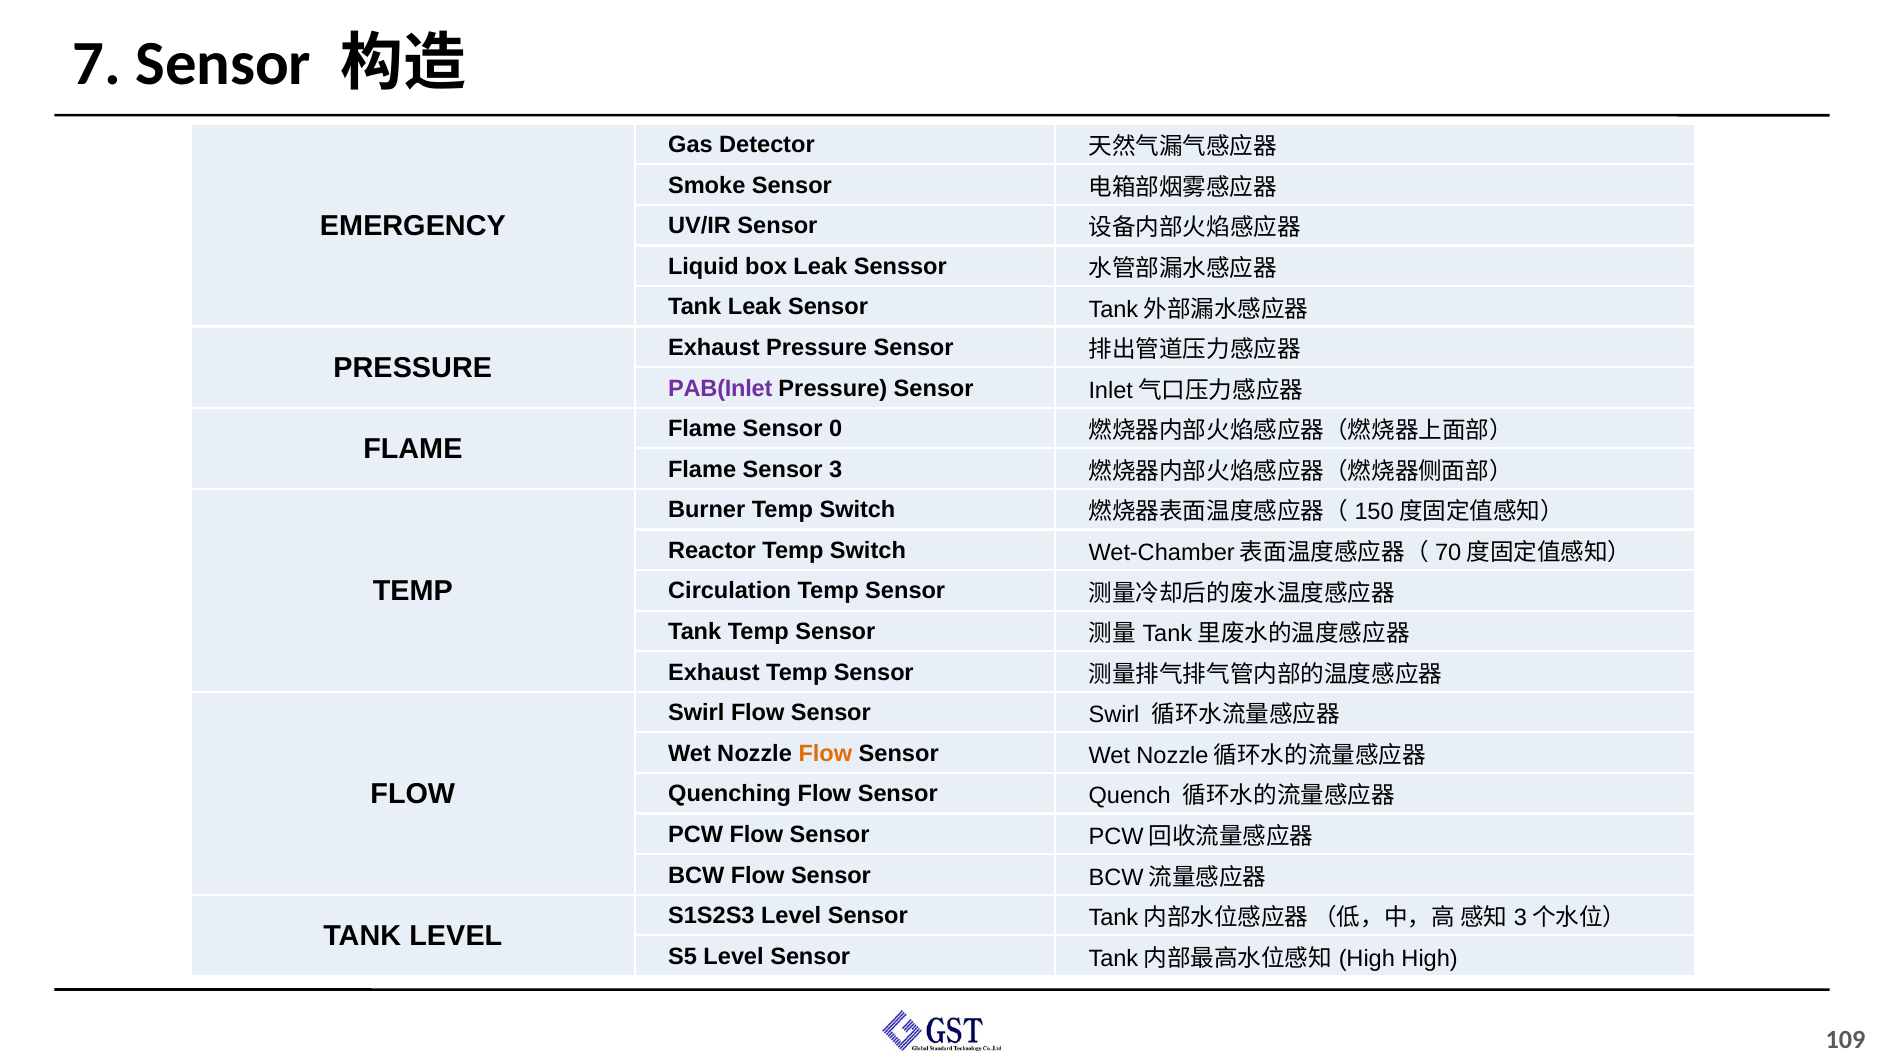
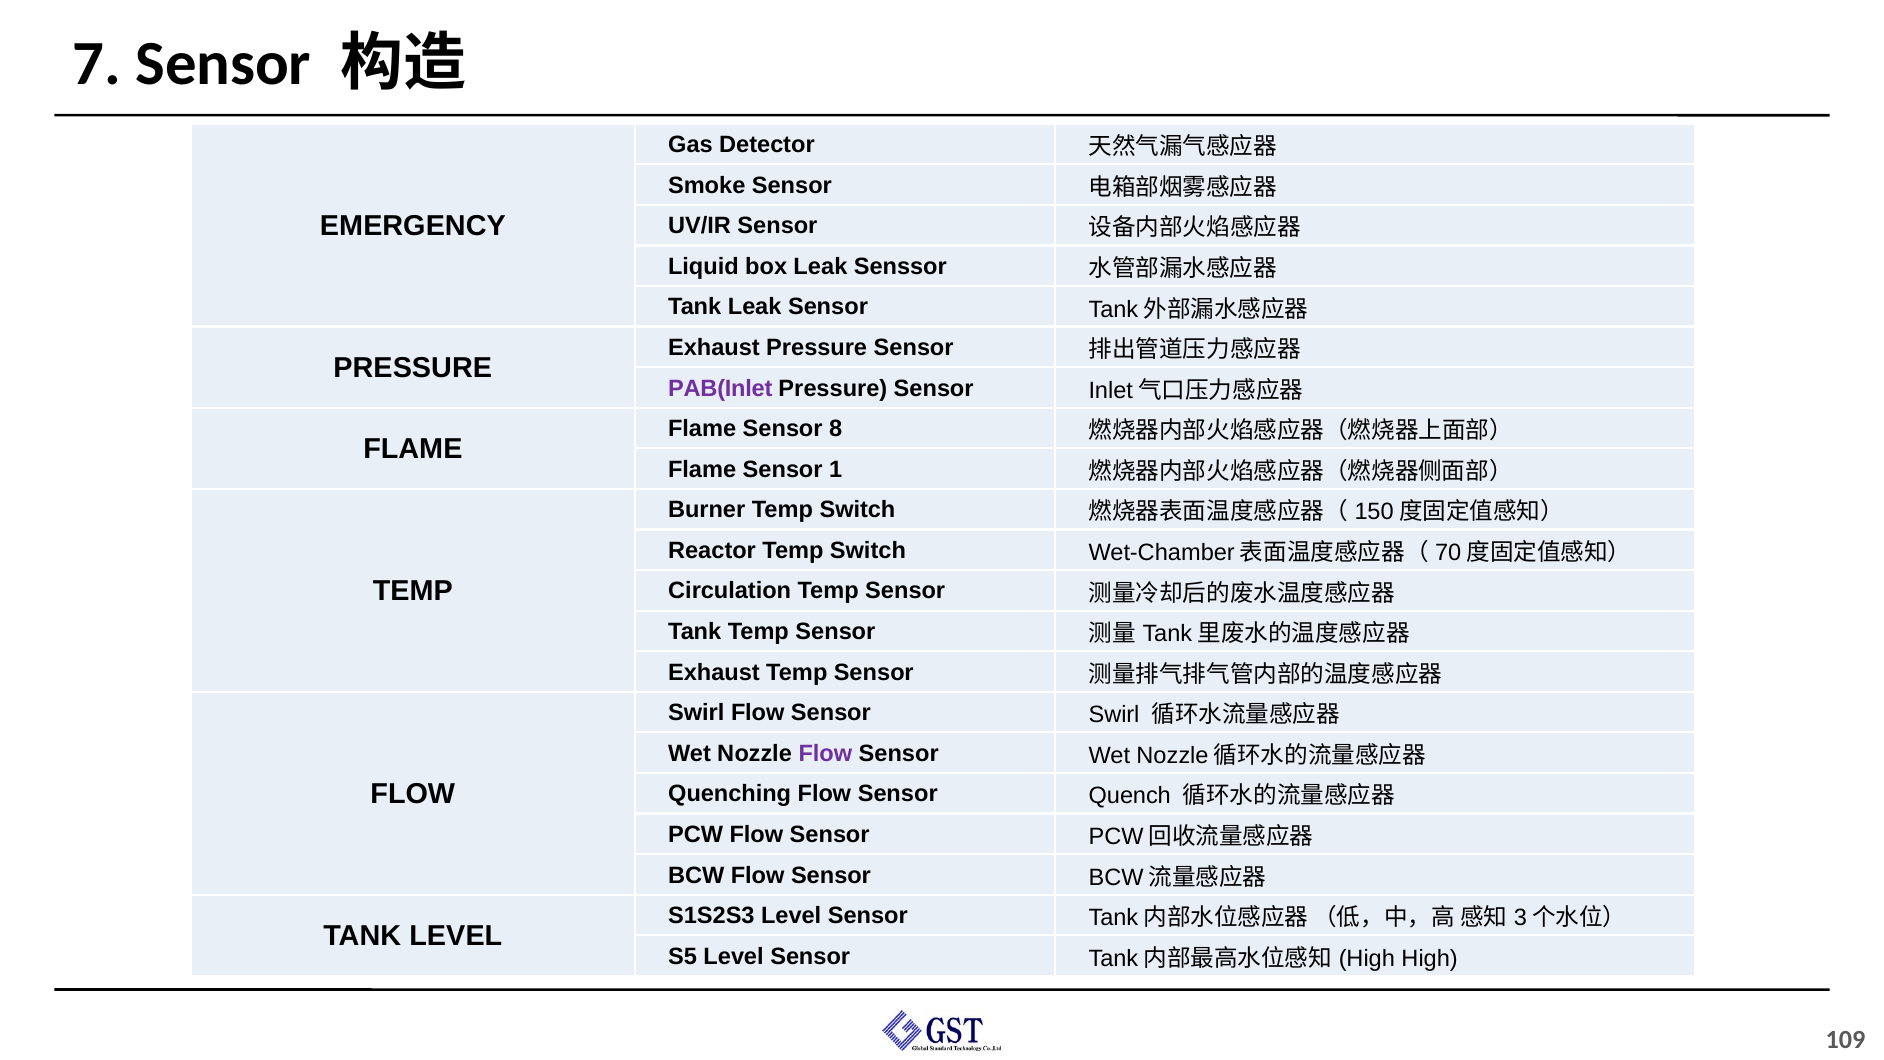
0: 0 -> 8 (836, 429)
3: 3 -> 1 (836, 469)
Flow colour: orange -> purple (825, 753)
